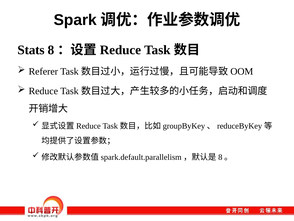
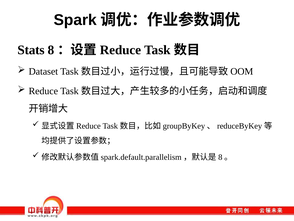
Referer: Referer -> Dataset (43, 71)
